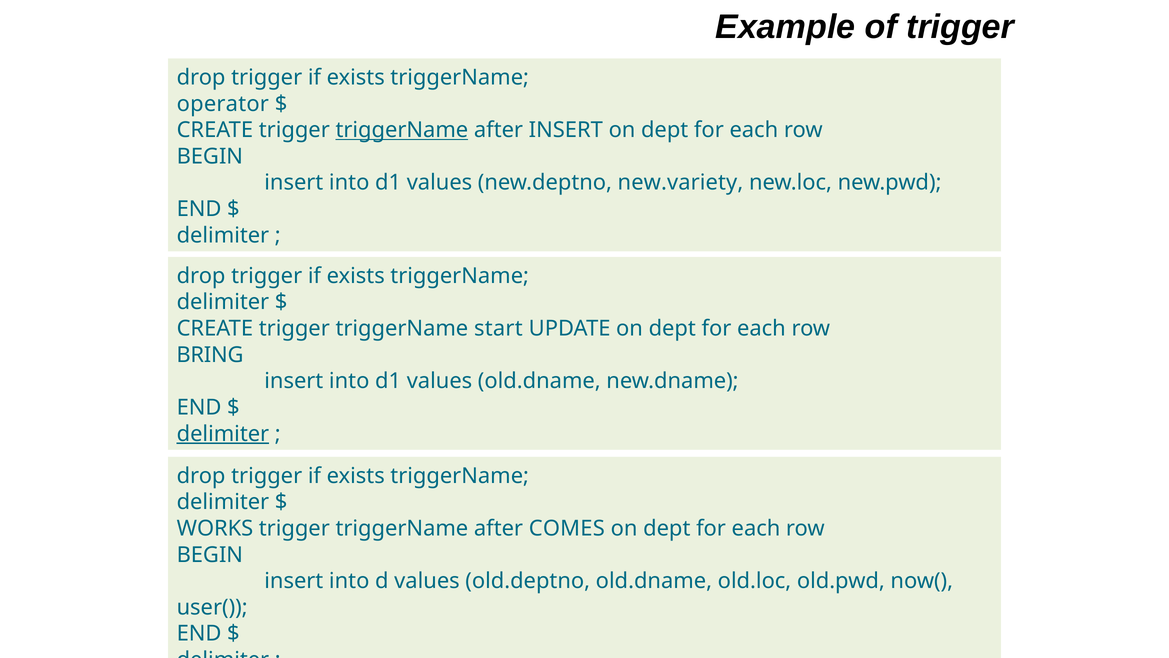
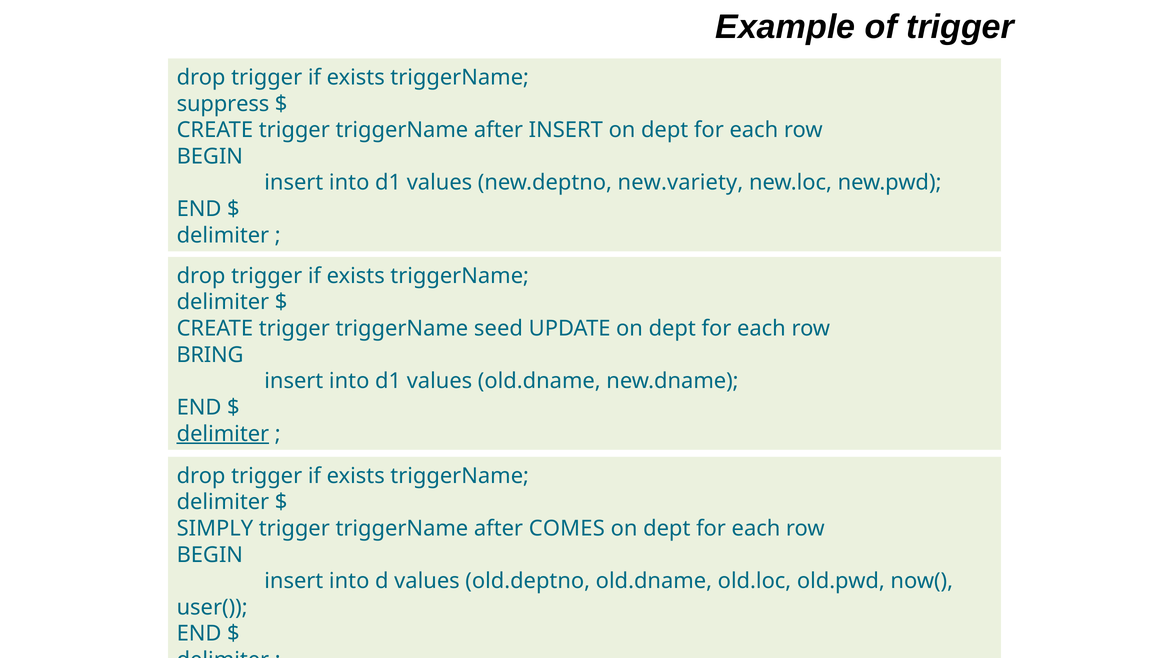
operator: operator -> suppress (223, 104)
triggerName underline: present -> none (402, 130)
start: start -> seed (498, 328)
WORKS: WORKS -> SIMPLY (215, 528)
